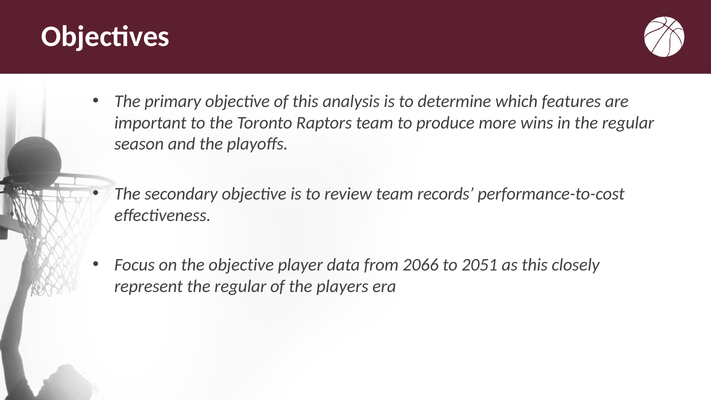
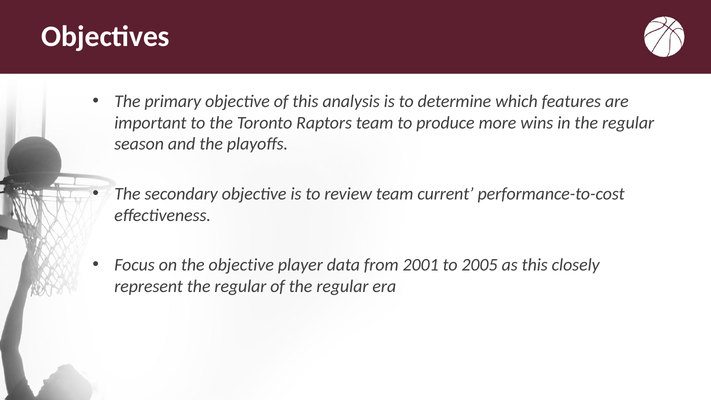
records: records -> current (446, 194)
2066: 2066 -> 2001 (421, 265)
2051: 2051 -> 2005 (480, 265)
of the players: players -> regular (342, 286)
